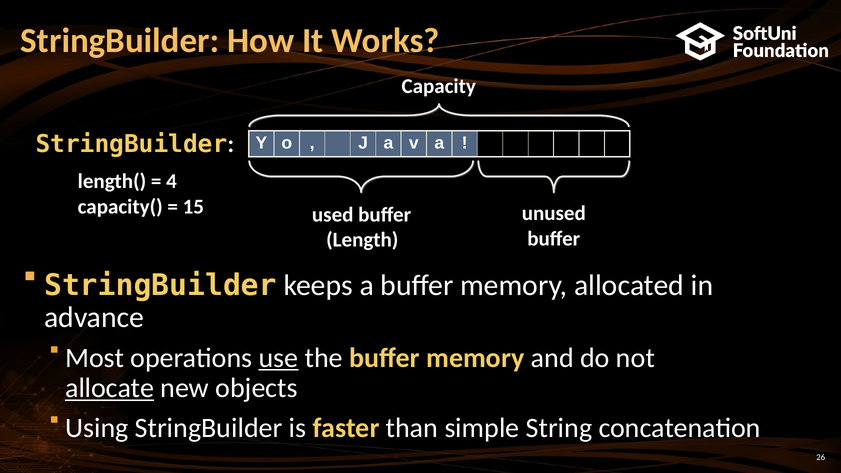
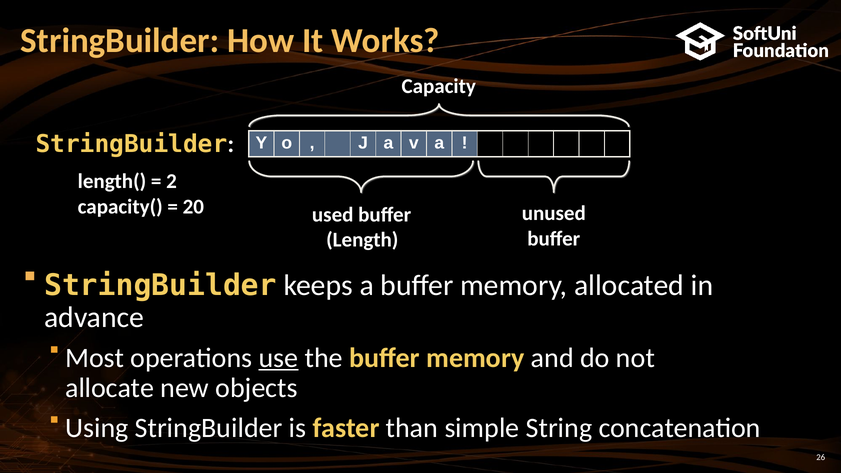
4: 4 -> 2 (171, 182)
15: 15 -> 20 (193, 207)
allocate underline: present -> none (110, 388)
